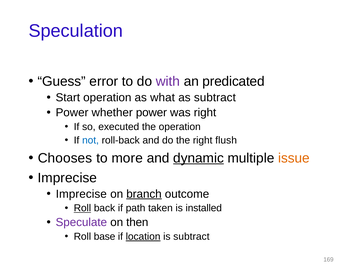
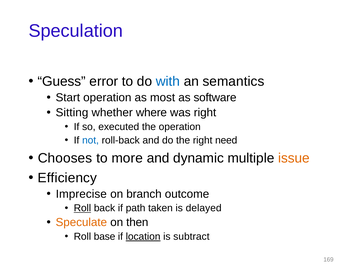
with colour: purple -> blue (168, 81)
predicated: predicated -> semantics (233, 81)
what: what -> most (163, 97)
as subtract: subtract -> software (215, 97)
Power: Power -> Sitting (72, 112)
whether power: power -> where (151, 112)
flush: flush -> need (226, 140)
dynamic underline: present -> none (199, 158)
Imprecise: Imprecise -> Efficiency (67, 177)
branch underline: present -> none (144, 194)
installed: installed -> delayed (204, 208)
Speculate colour: purple -> orange (81, 222)
